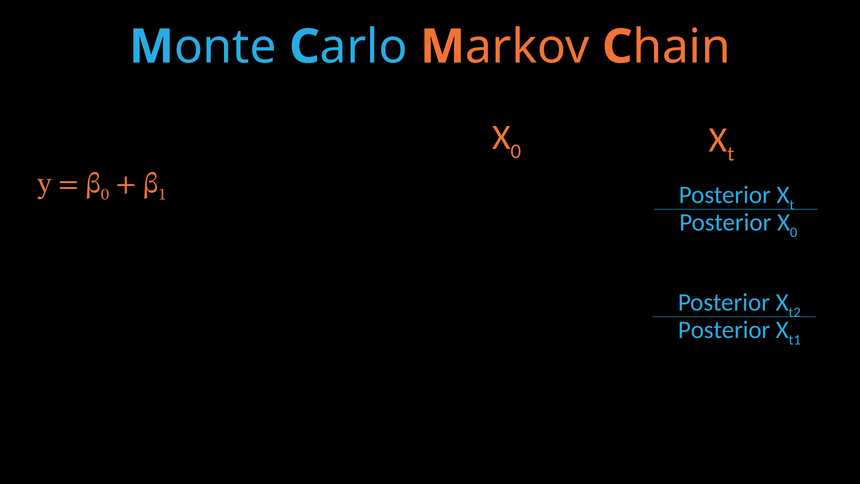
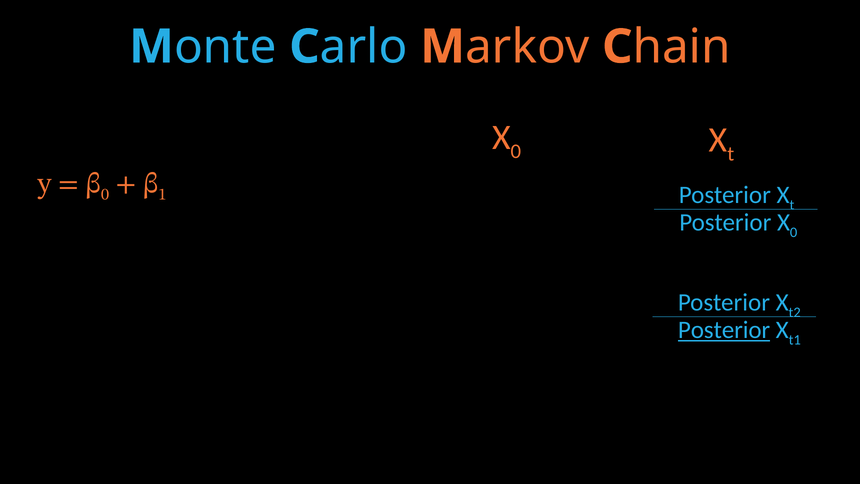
Posterior underline: none -> present (724, 330)
